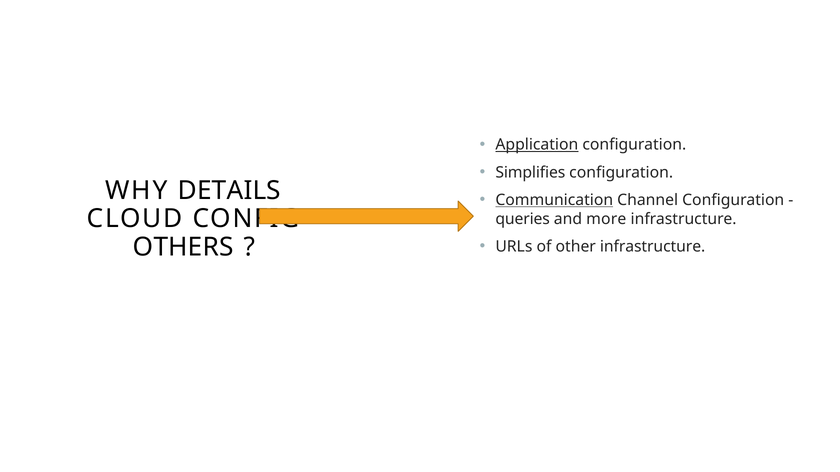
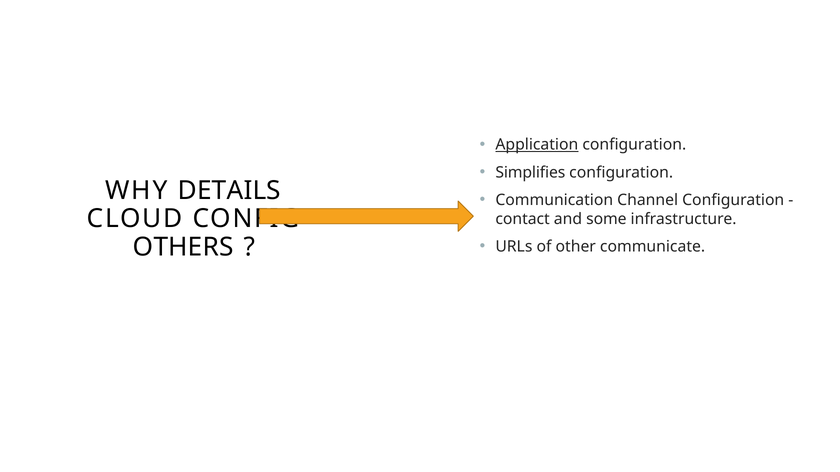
Communication underline: present -> none (554, 200)
queries: queries -> contact (523, 219)
more: more -> some (606, 219)
other infrastructure: infrastructure -> communicate (653, 247)
